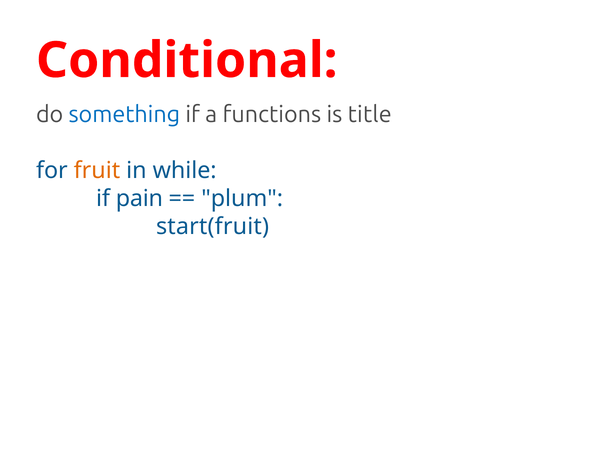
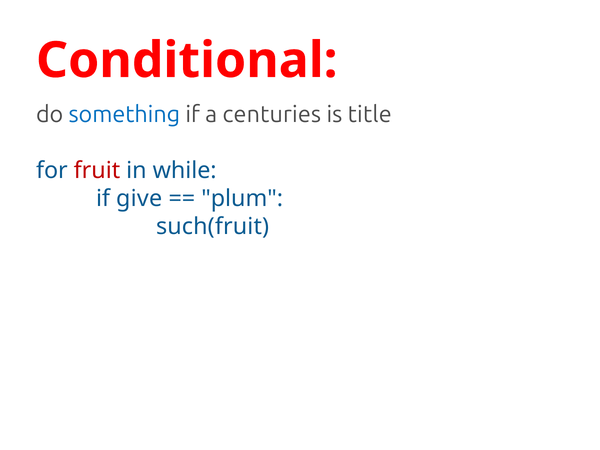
functions: functions -> centuries (272, 115)
fruit colour: orange -> red (97, 171)
pain: pain -> give (139, 199)
start(fruit: start(fruit -> such(fruit (213, 227)
